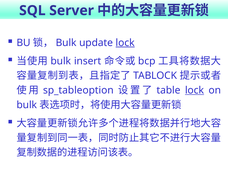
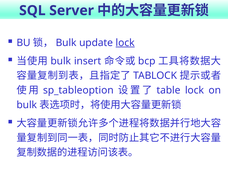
lock underline: present -> none (195, 90)
